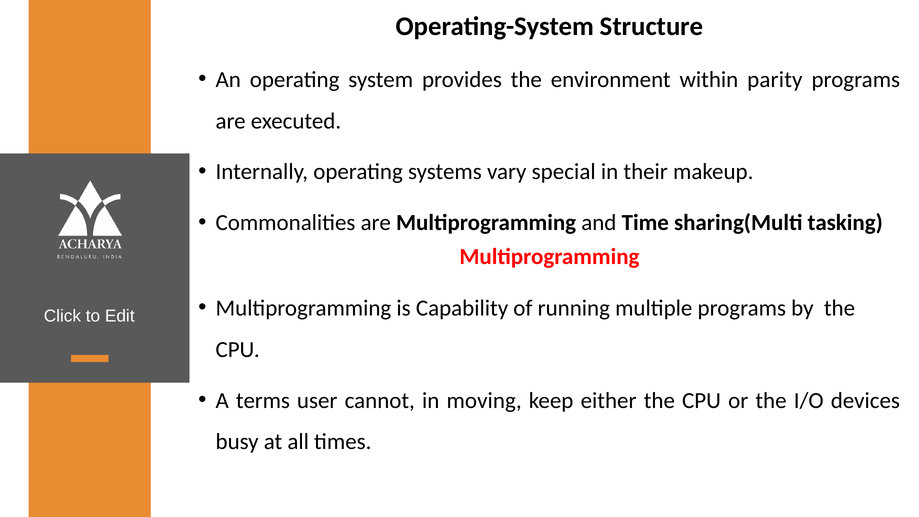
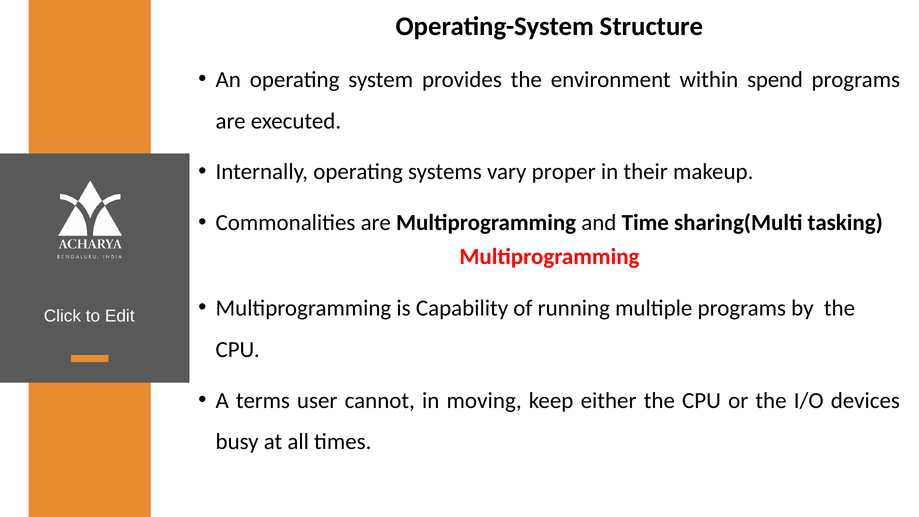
parity: parity -> spend (775, 80)
special: special -> proper (564, 172)
